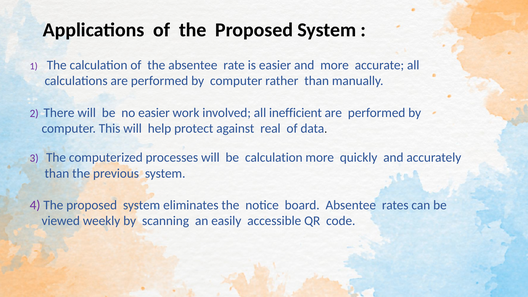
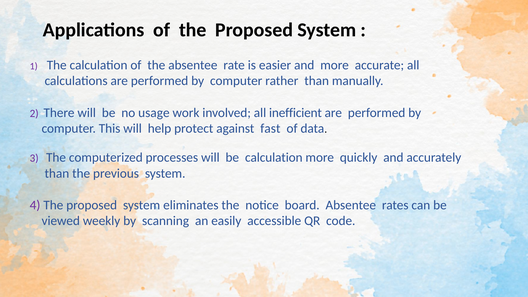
no easier: easier -> usage (154, 113)
real: real -> fast (270, 128)
